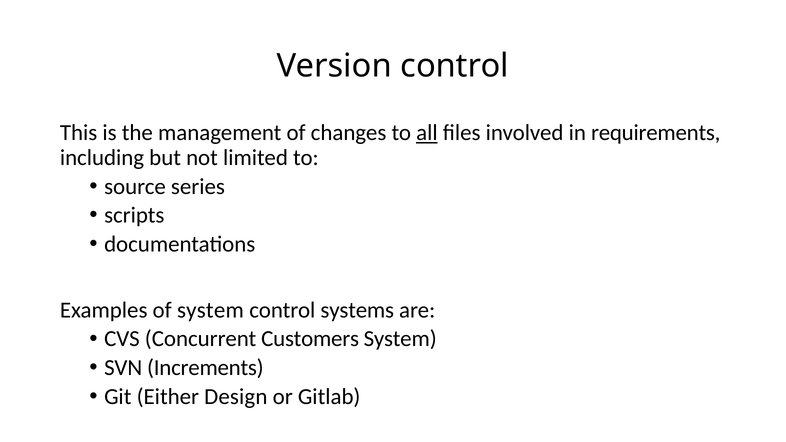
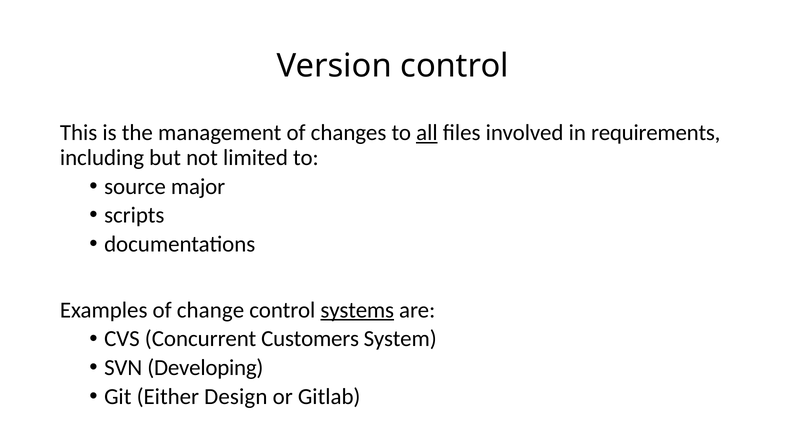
series: series -> major (198, 187)
of system: system -> change (210, 310)
systems underline: none -> present (357, 310)
Increments: Increments -> Developing (205, 368)
